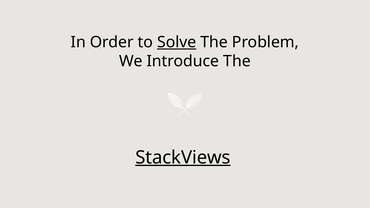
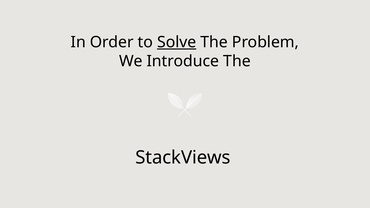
StackViews underline: present -> none (183, 158)
